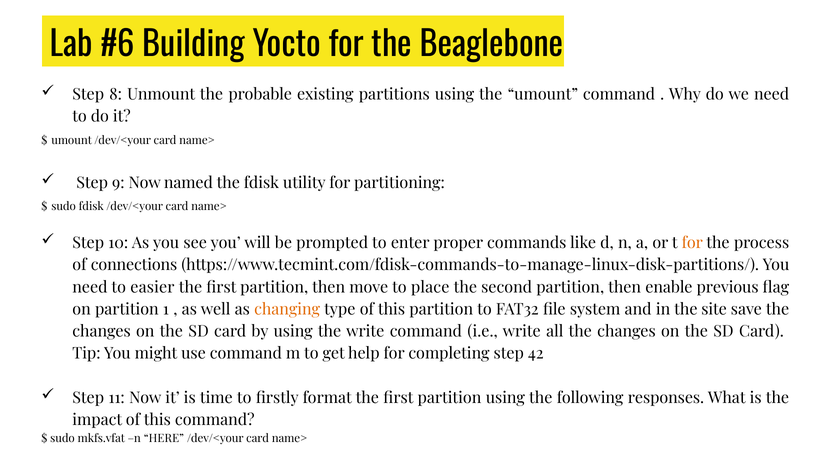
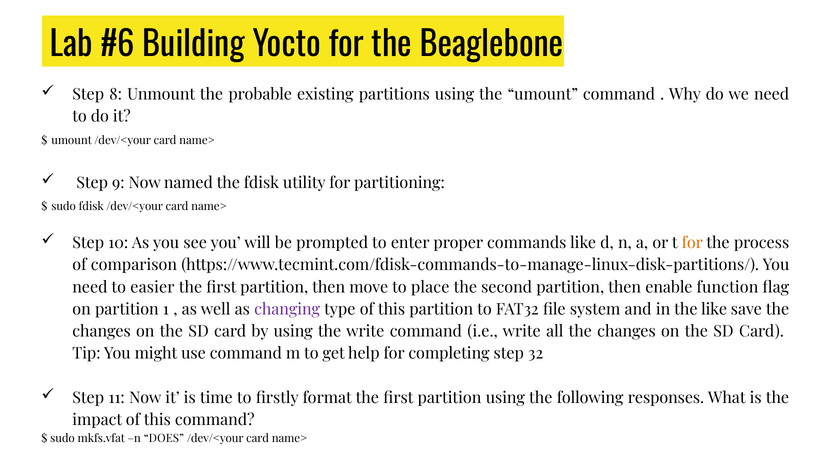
connections: connections -> comparison (134, 266)
previous: previous -> function (727, 288)
changing colour: orange -> purple (287, 310)
the site: site -> like (714, 310)
42: 42 -> 32 (536, 354)
HERE: HERE -> DOES (164, 439)
